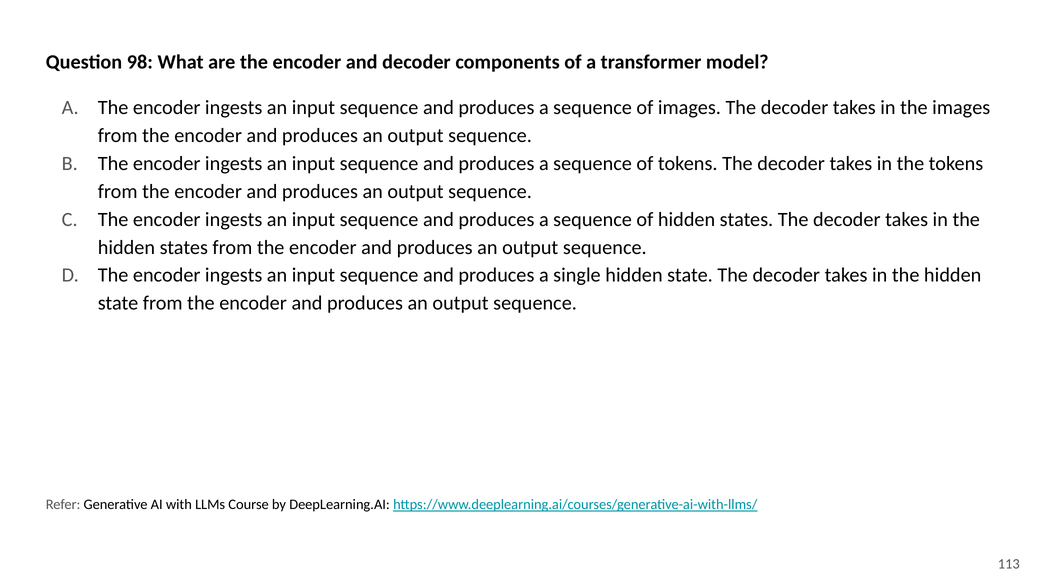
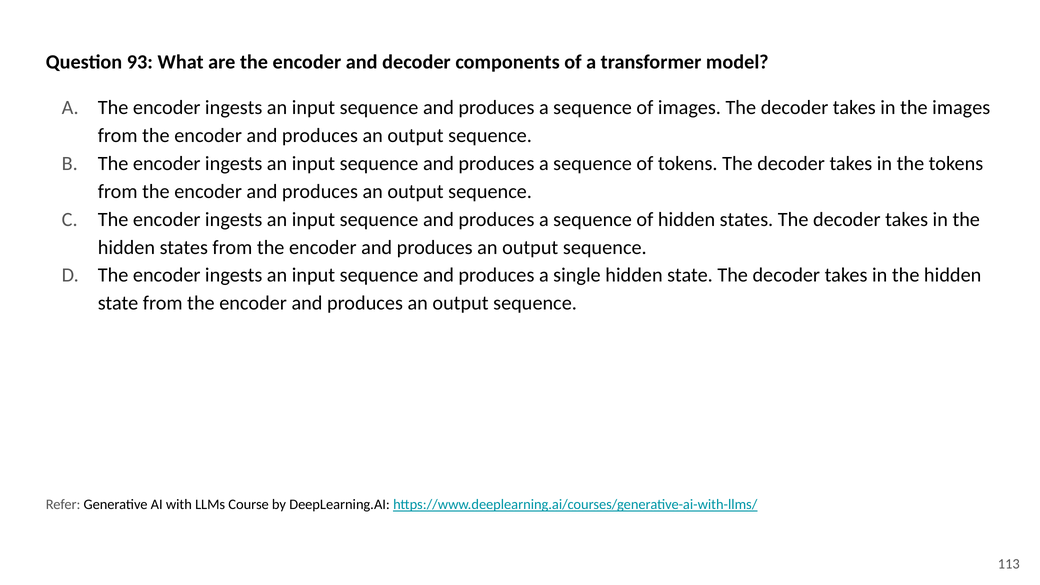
98: 98 -> 93 (140, 62)
